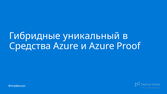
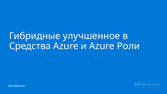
уникальный: уникальный -> улучшенное (91, 36)
Proof: Proof -> Роли (128, 46)
